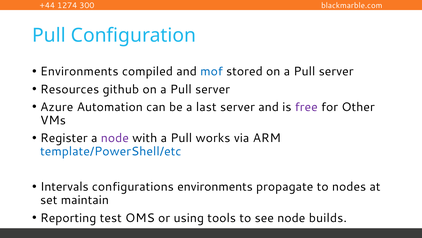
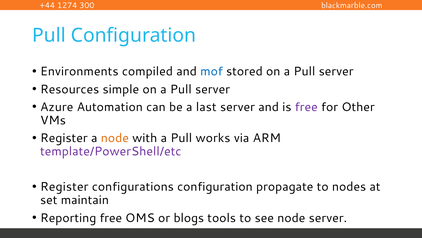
github: github -> simple (121, 89)
node colour: purple -> orange (115, 138)
template/PowerShell/etc colour: blue -> purple (111, 151)
Intervals: Intervals -> Register (64, 186)
configurations environments: environments -> configuration (215, 186)
Reporting test: test -> free (111, 217)
using: using -> blogs (189, 217)
node builds: builds -> server (328, 217)
